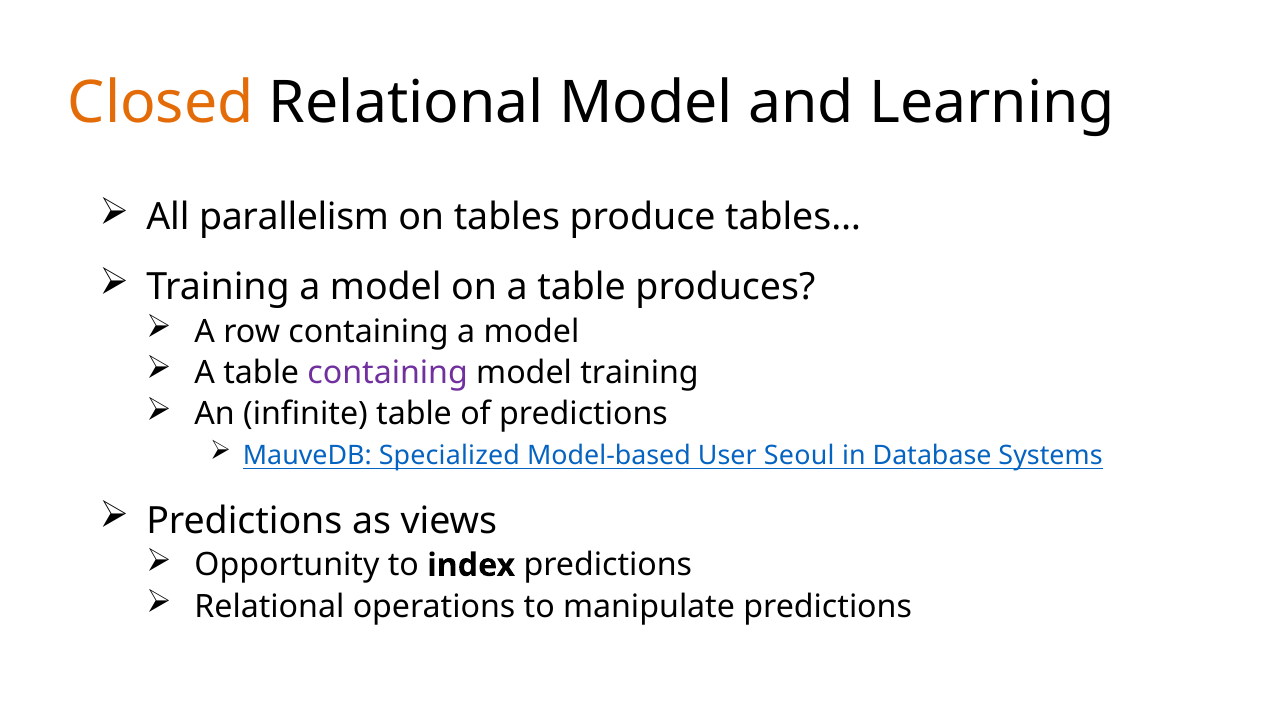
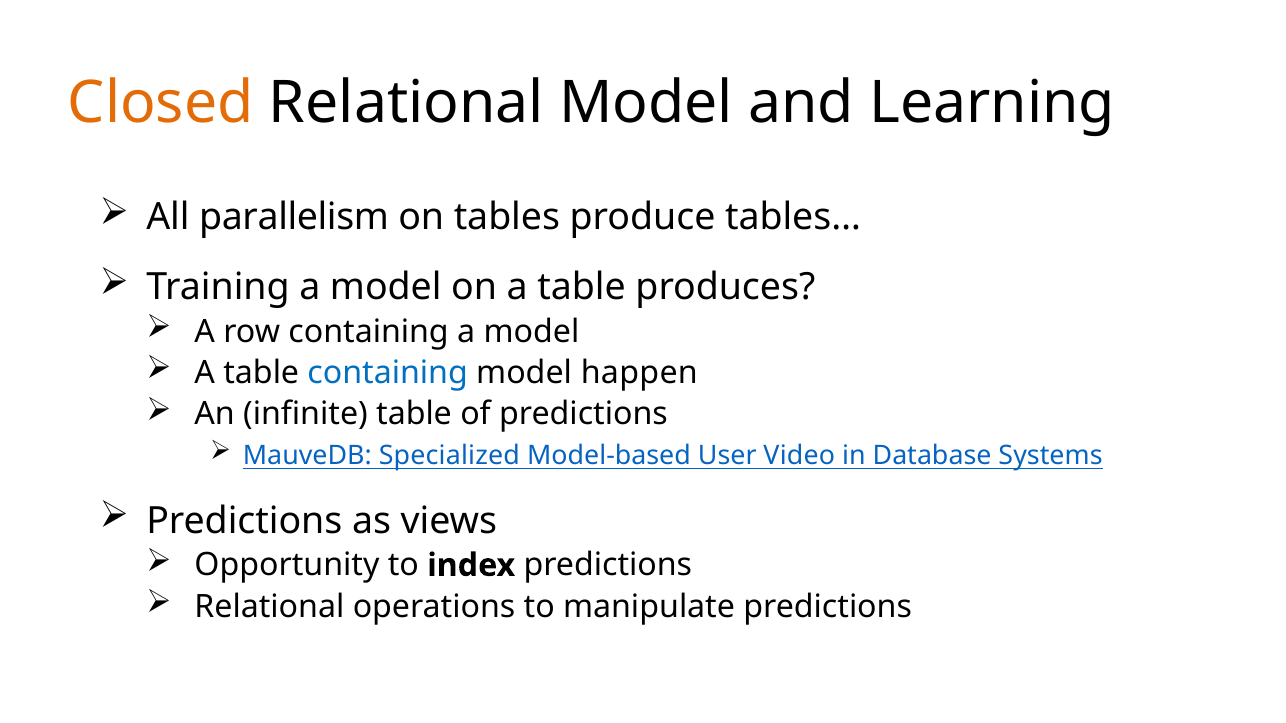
containing colour: purple -> blue (388, 373)
model training: training -> happen (639, 373)
Seoul: Seoul -> Video (799, 456)
